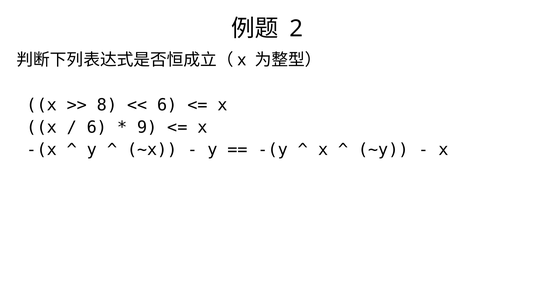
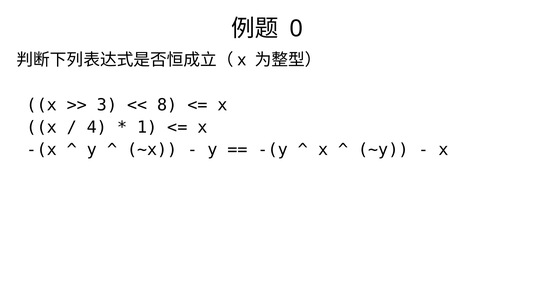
2: 2 -> 0 (296, 29)
8: 8 -> 3 (107, 105)
6: 6 -> 8 (167, 105)
6: 6 -> 4 (97, 127)
9: 9 -> 1 (147, 127)
